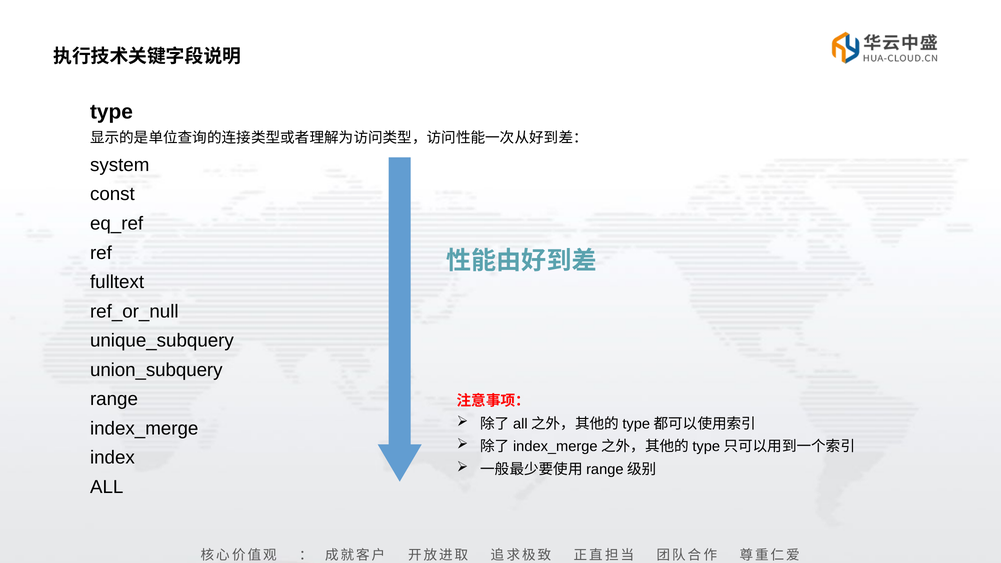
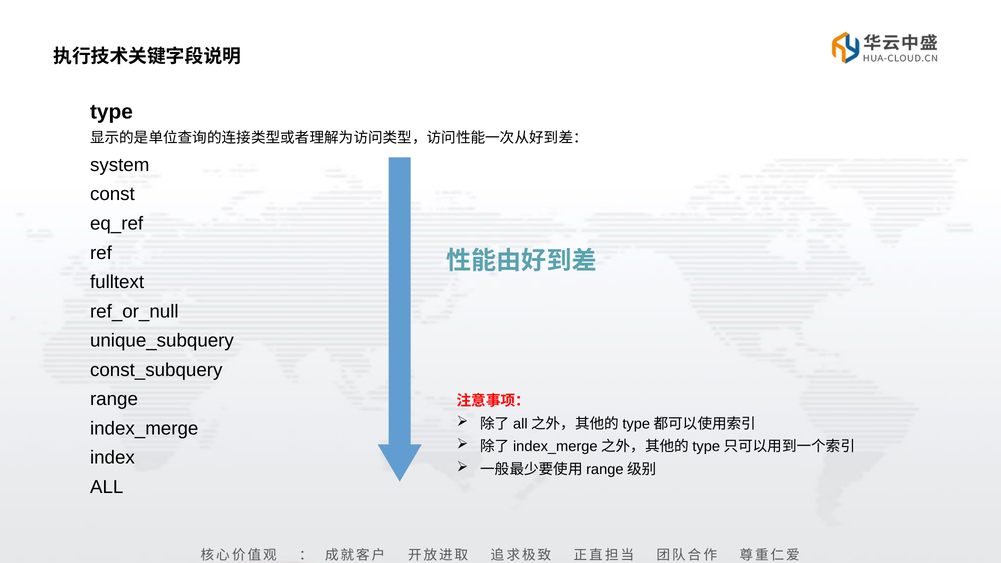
union_subquery: union_subquery -> const_subquery (156, 370)
